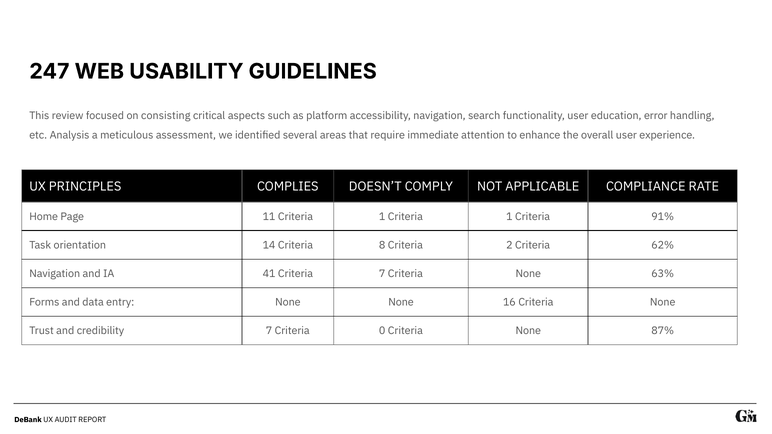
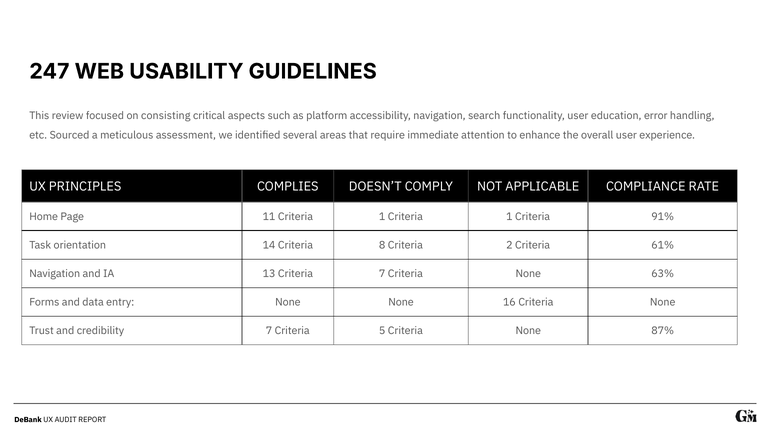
Analysis: Analysis -> Sourced (70, 135)
62%: 62% -> 61% (663, 245)
41: 41 -> 13 (269, 274)
0: 0 -> 5 (382, 331)
